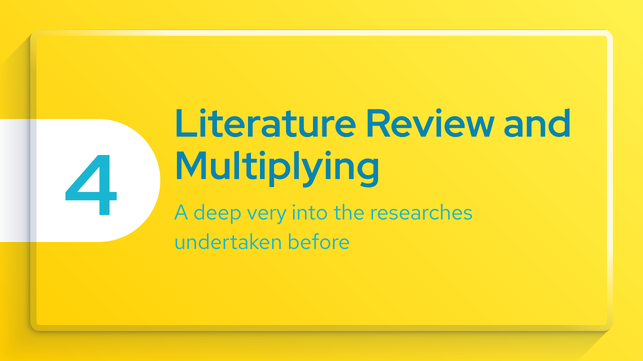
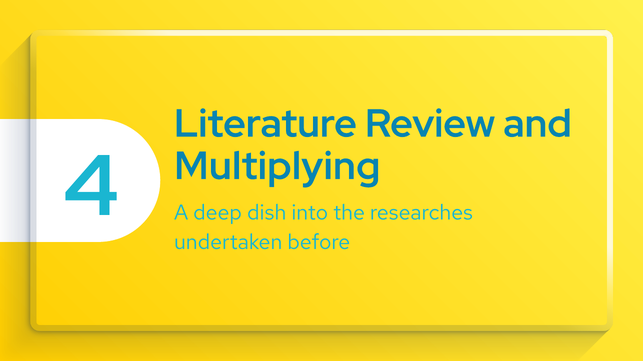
very: very -> dish (267, 213)
